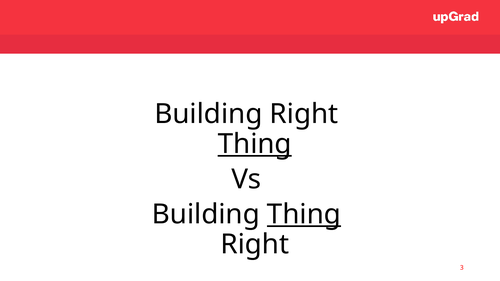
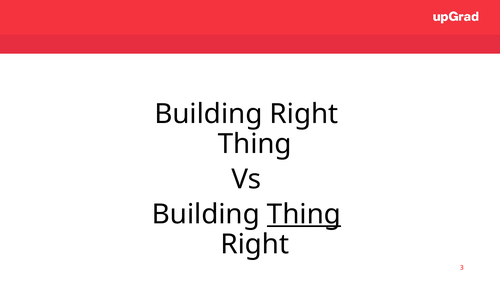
Thing underline: present -> none (255, 144)
